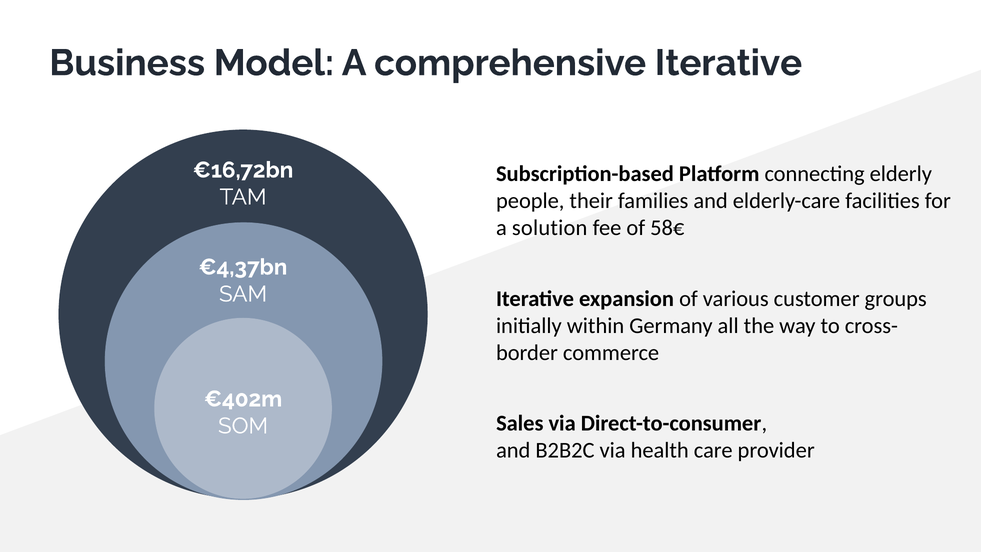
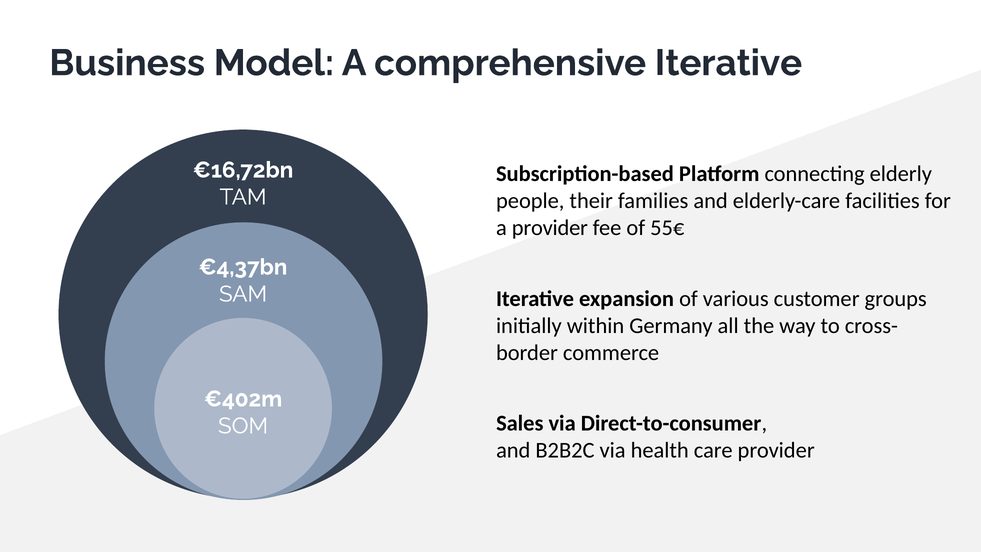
a solution: solution -> provider (550, 228)
58€: 58€ -> 55€ (667, 228)
